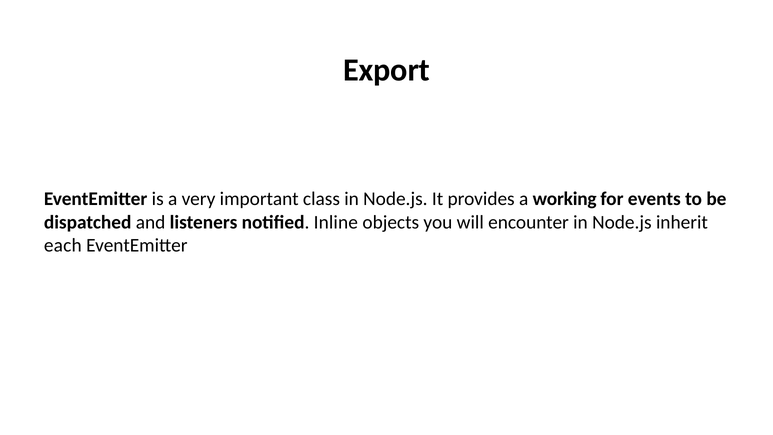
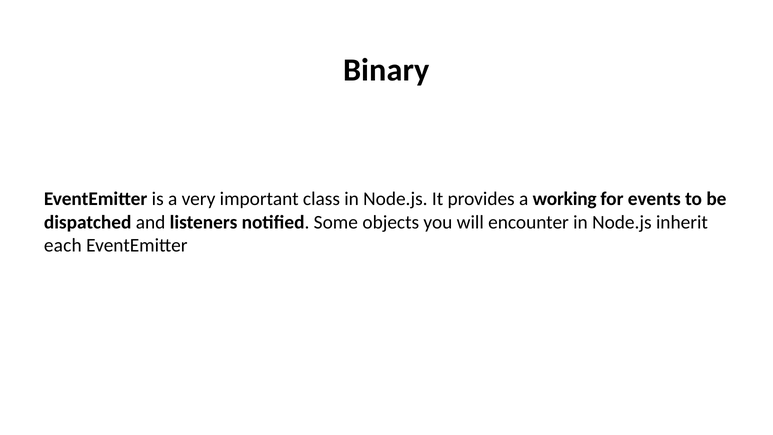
Export: Export -> Binary (386, 70)
Inline: Inline -> Some (336, 222)
